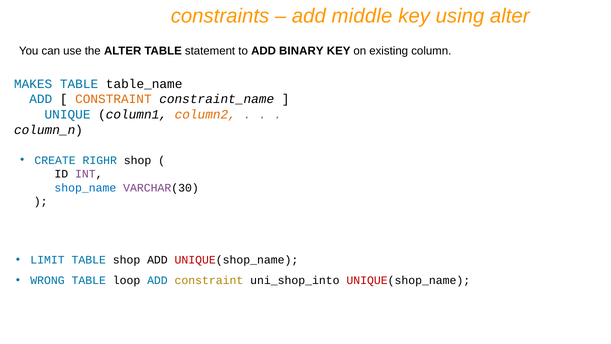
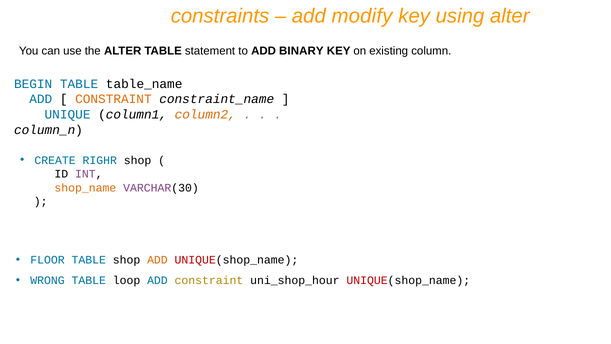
middle: middle -> modify (362, 16)
MAKES: MAKES -> BEGIN (33, 84)
shop_name colour: blue -> orange (85, 188)
LIMIT: LIMIT -> FLOOR (47, 260)
ADD colour: black -> orange (157, 260)
uni_shop_into: uni_shop_into -> uni_shop_hour (295, 280)
